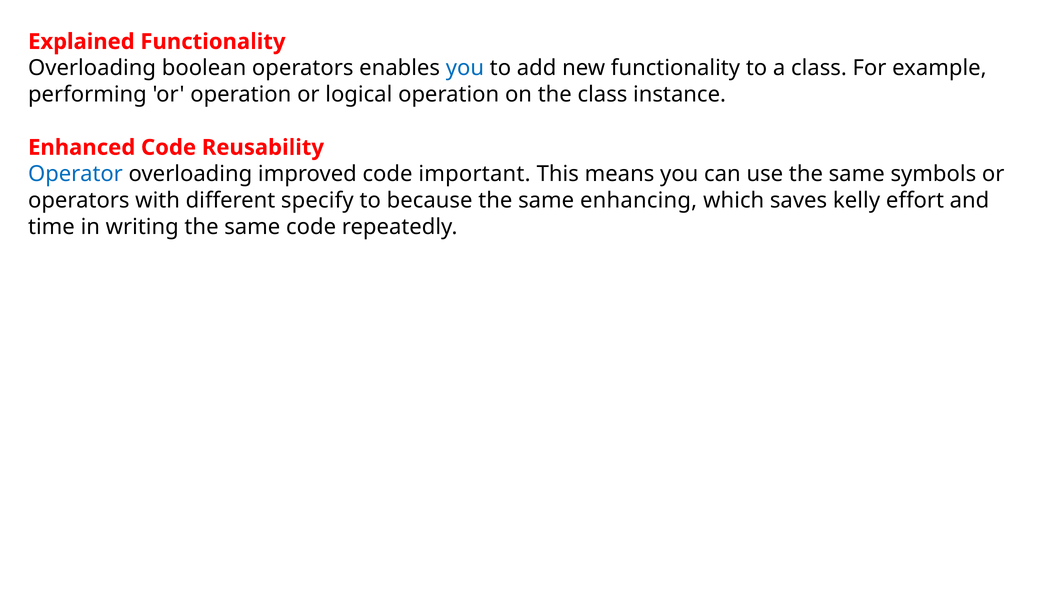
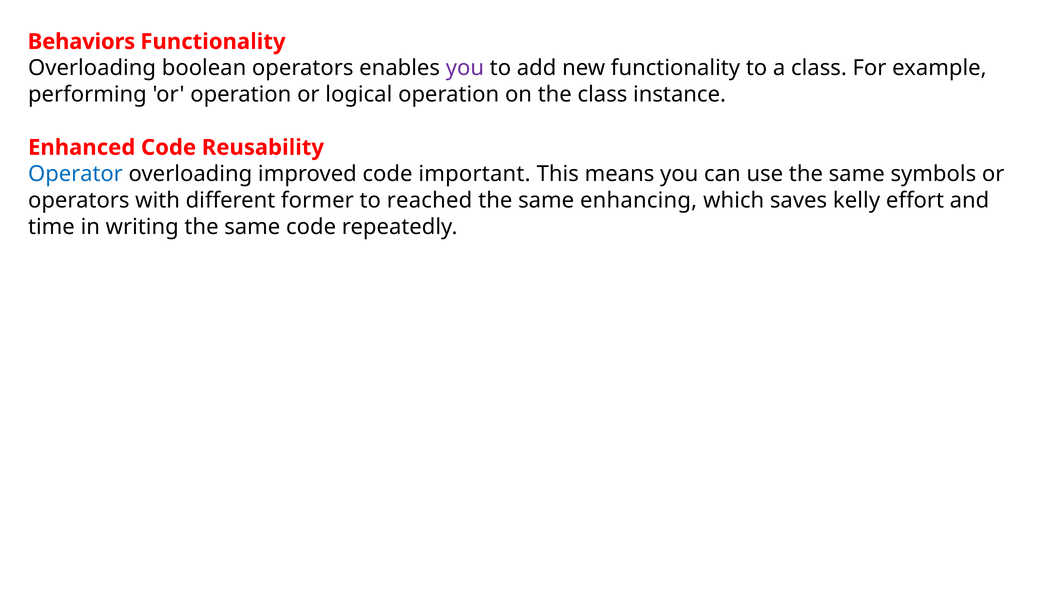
Explained: Explained -> Behaviors (81, 42)
you colour: blue -> purple (465, 68)
specify: specify -> former (317, 200)
because: because -> reached (430, 200)
